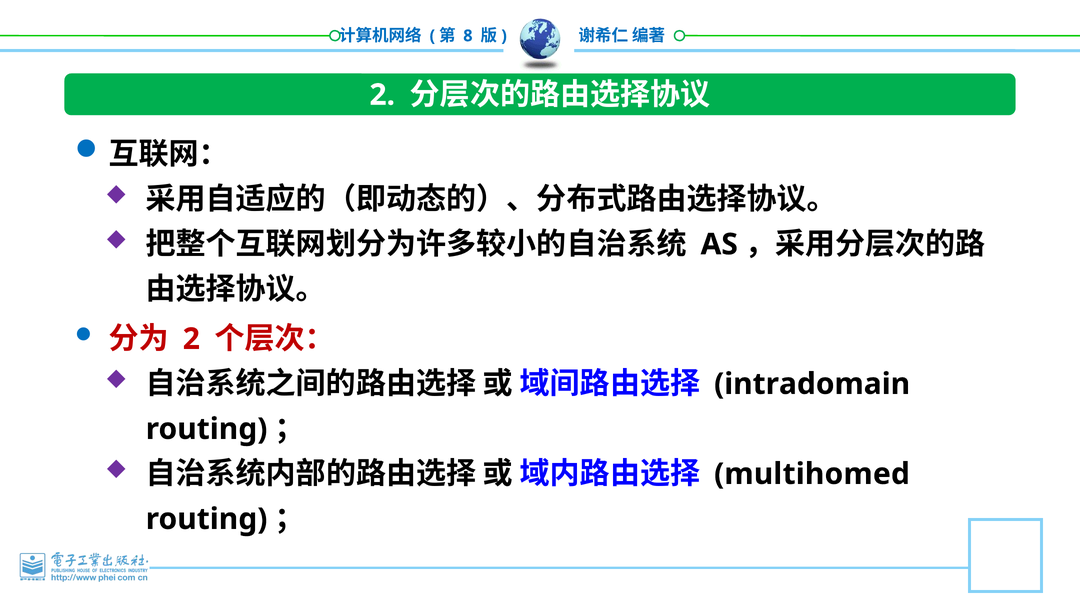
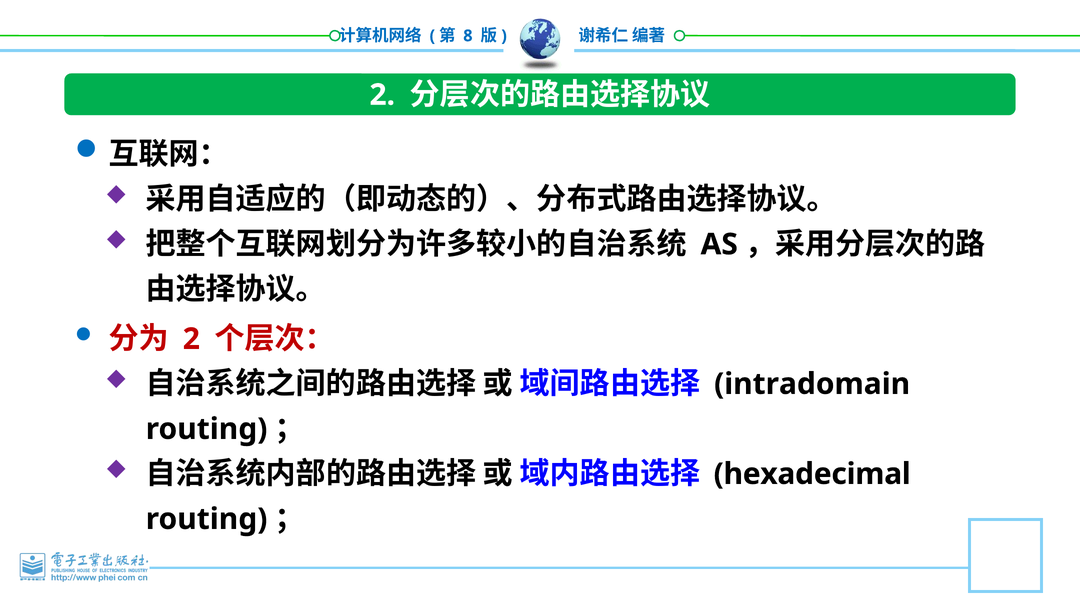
multihomed: multihomed -> hexadecimal (812, 474)
